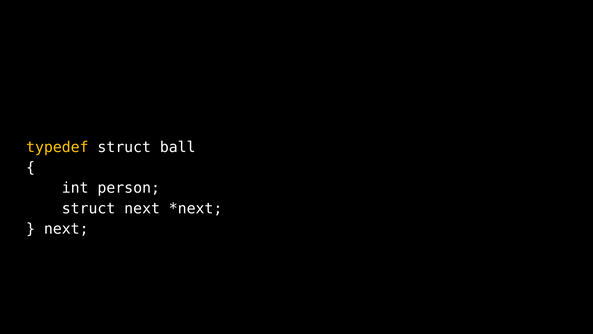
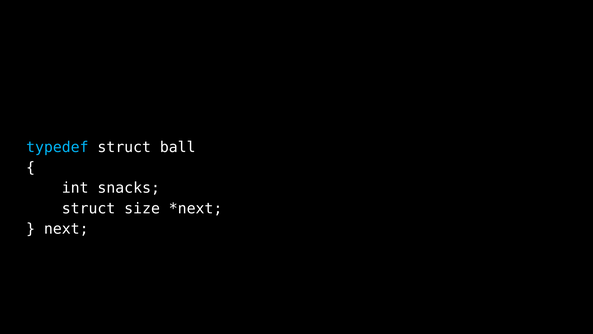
typedef colour: yellow -> light blue (57, 147)
person: person -> snacks (129, 188)
struct next: next -> size (142, 208)
